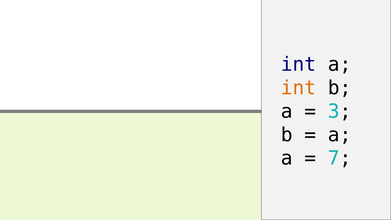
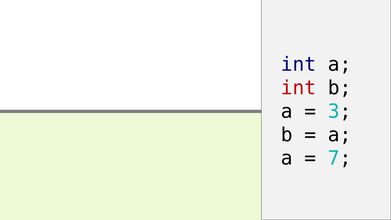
int colour: orange -> red (298, 88)
